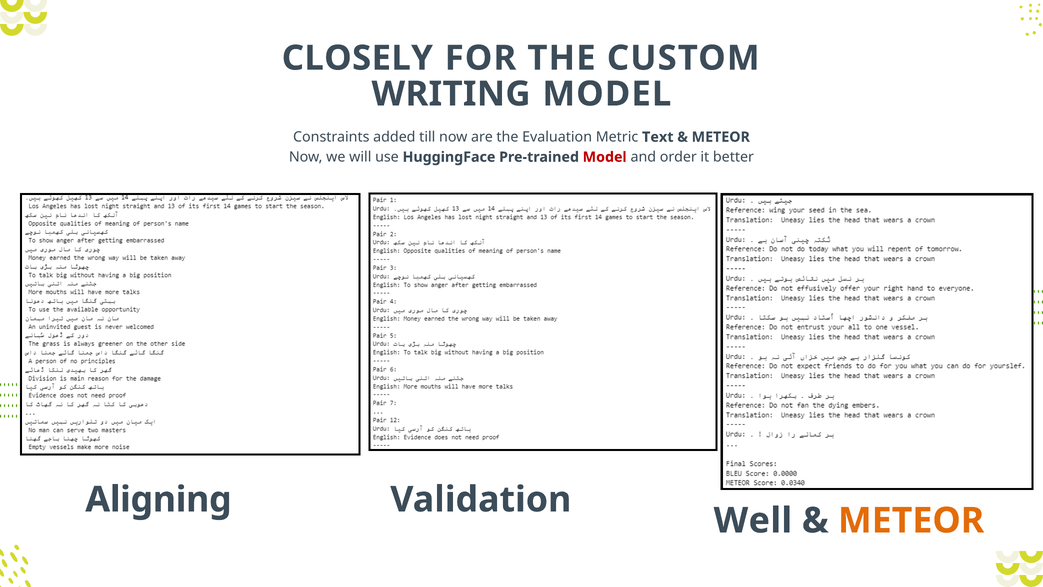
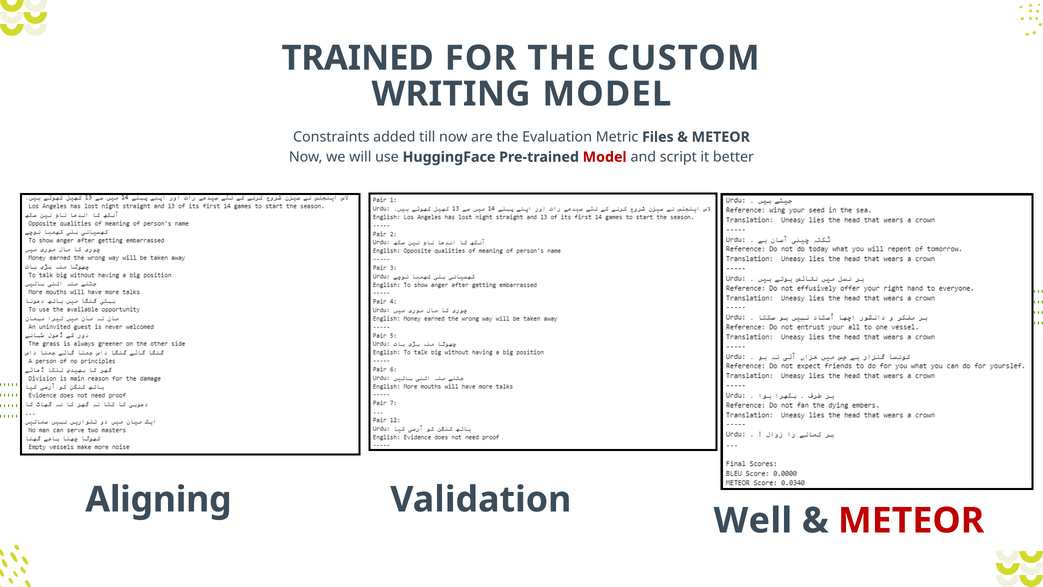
CLOSELY: CLOSELY -> TRAINED (358, 58)
Text: Text -> Files (658, 137)
order: order -> script (678, 157)
METEOR colour: orange -> red (911, 520)
